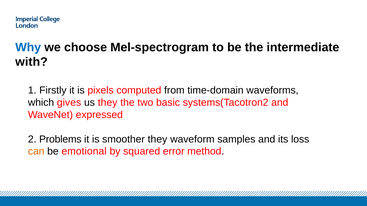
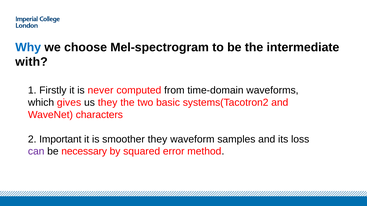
pixels: pixels -> never (101, 90)
expressed: expressed -> characters (99, 115)
Problems: Problems -> Important (60, 139)
can colour: orange -> purple (36, 152)
emotional: emotional -> necessary (84, 152)
